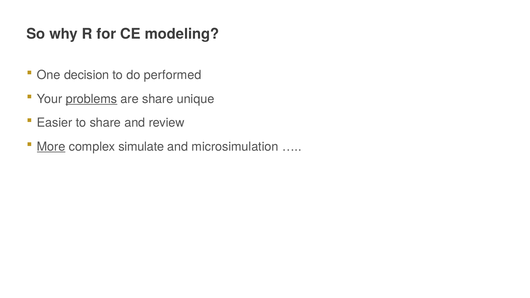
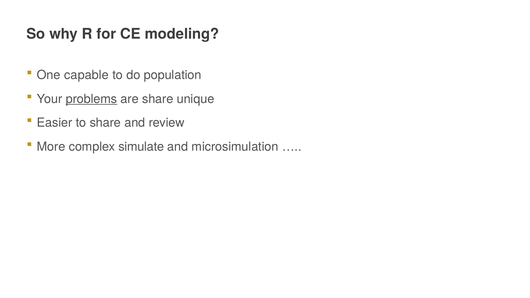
decision: decision -> capable (87, 75)
performed: performed -> population (173, 75)
More underline: present -> none (51, 147)
